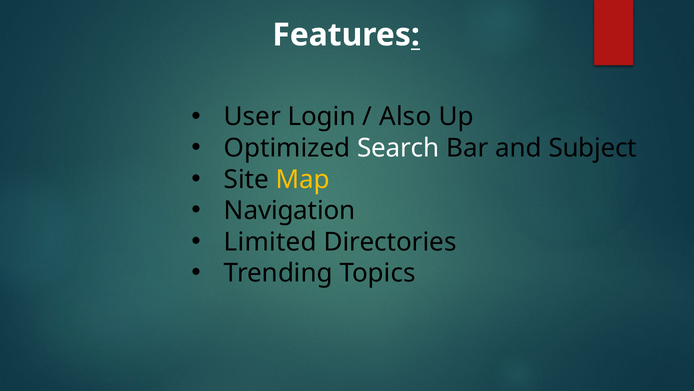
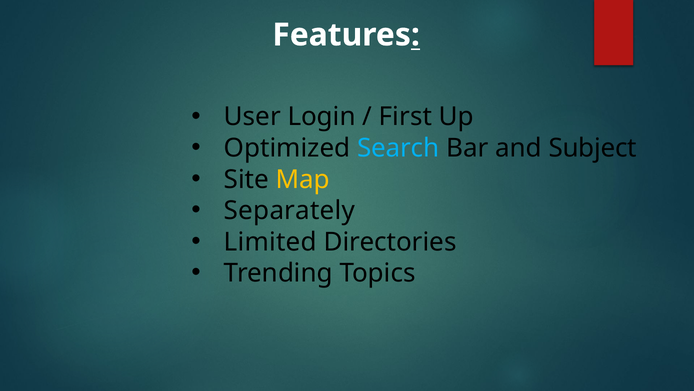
Also: Also -> First (405, 117)
Search colour: white -> light blue (398, 148)
Navigation: Navigation -> Separately (289, 210)
